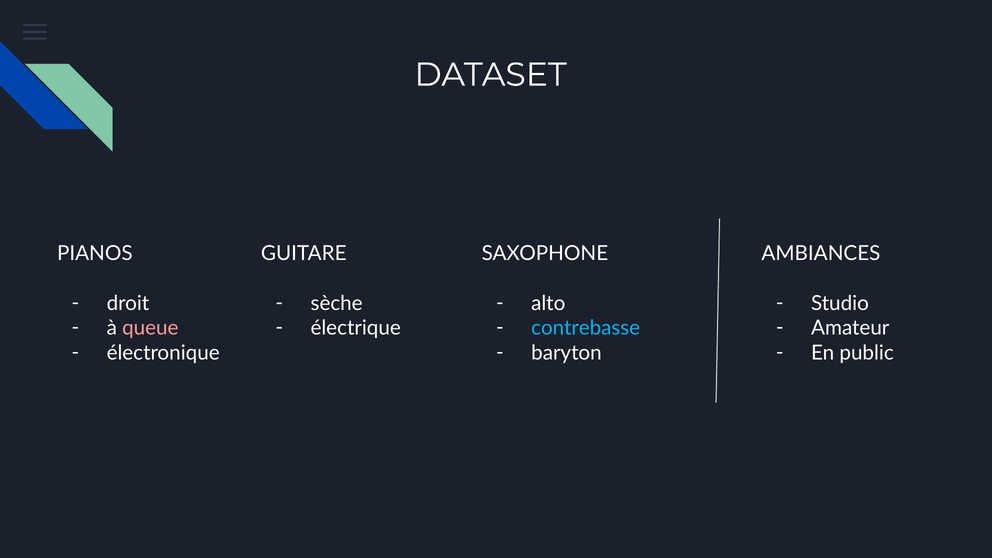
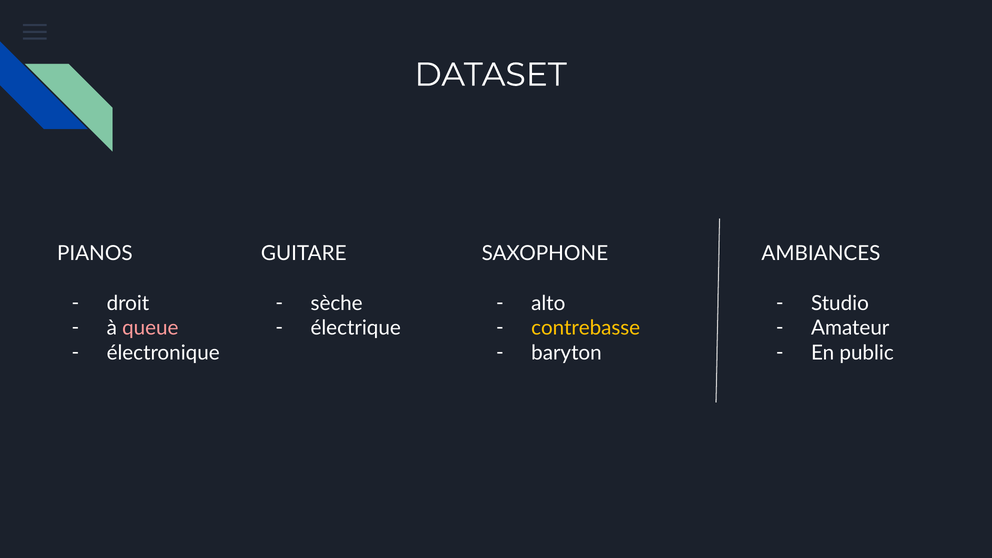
contrebasse colour: light blue -> yellow (586, 328)
